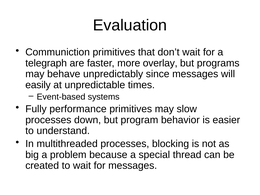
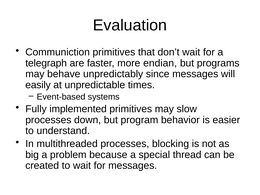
overlay: overlay -> endian (160, 63)
performance: performance -> implemented (78, 109)
